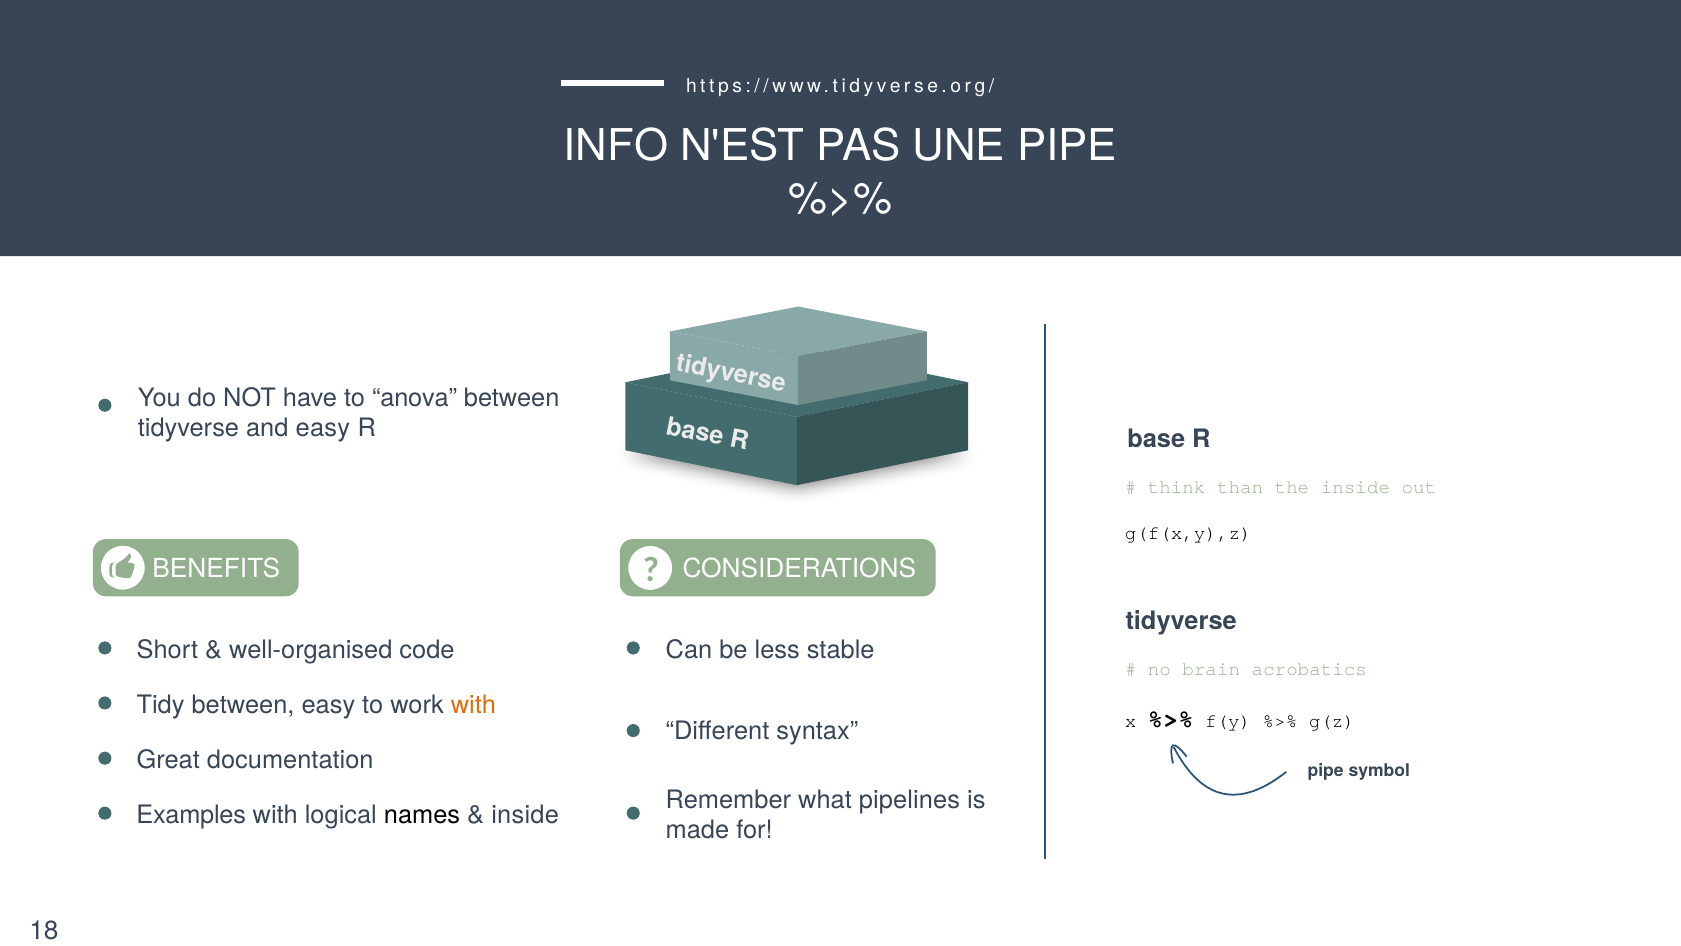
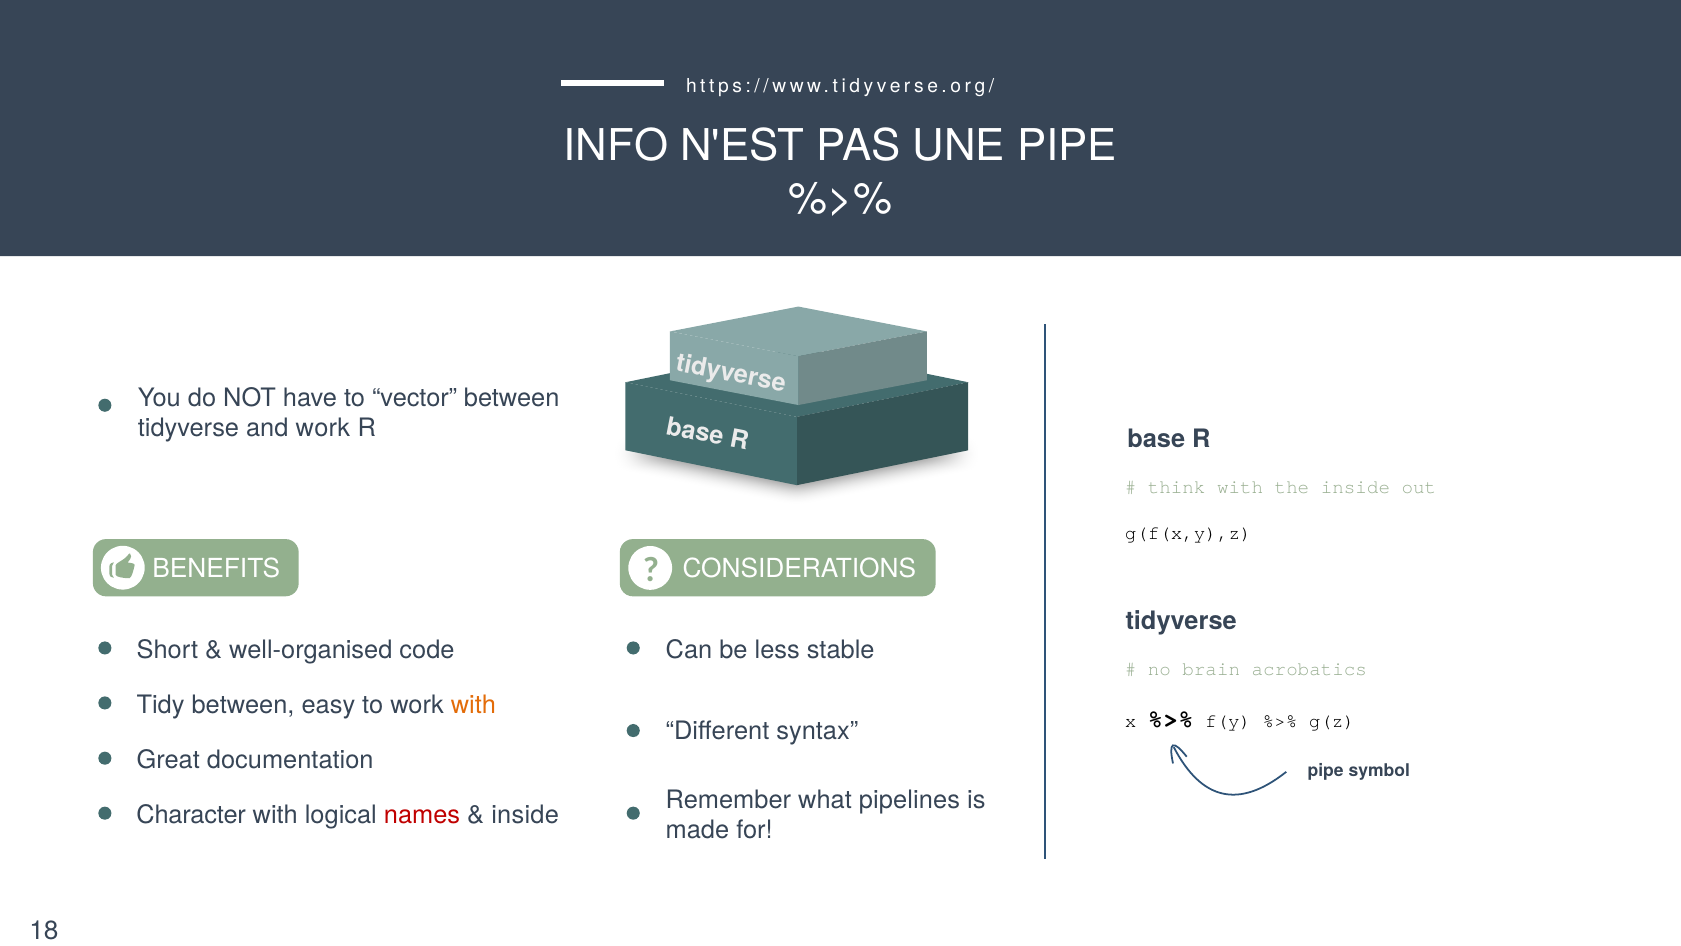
anova: anova -> vector (415, 398)
and easy: easy -> work (323, 428)
think than: than -> with (1240, 487)
Examples: Examples -> Character (191, 815)
names colour: black -> red (422, 815)
